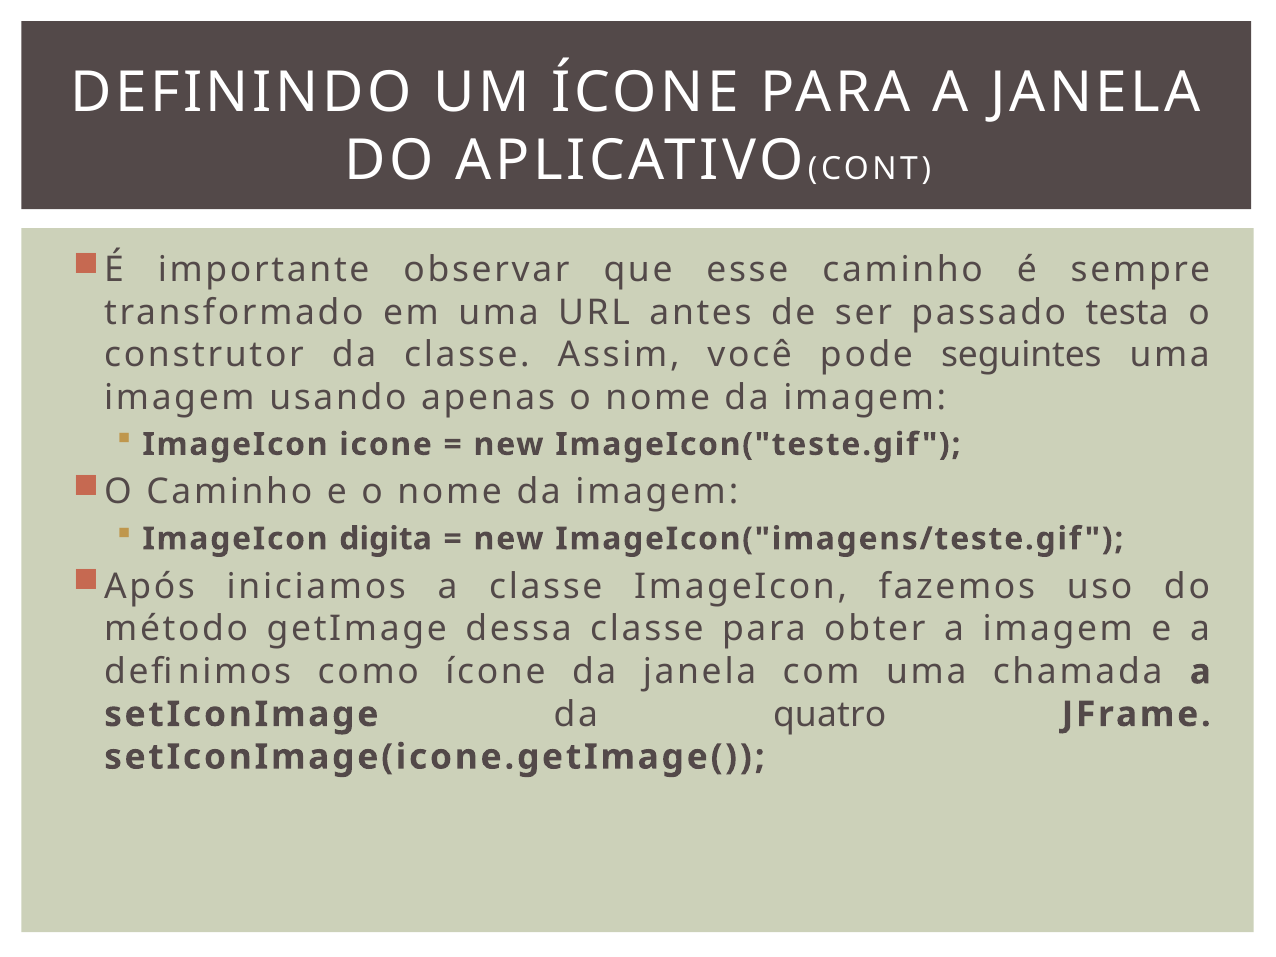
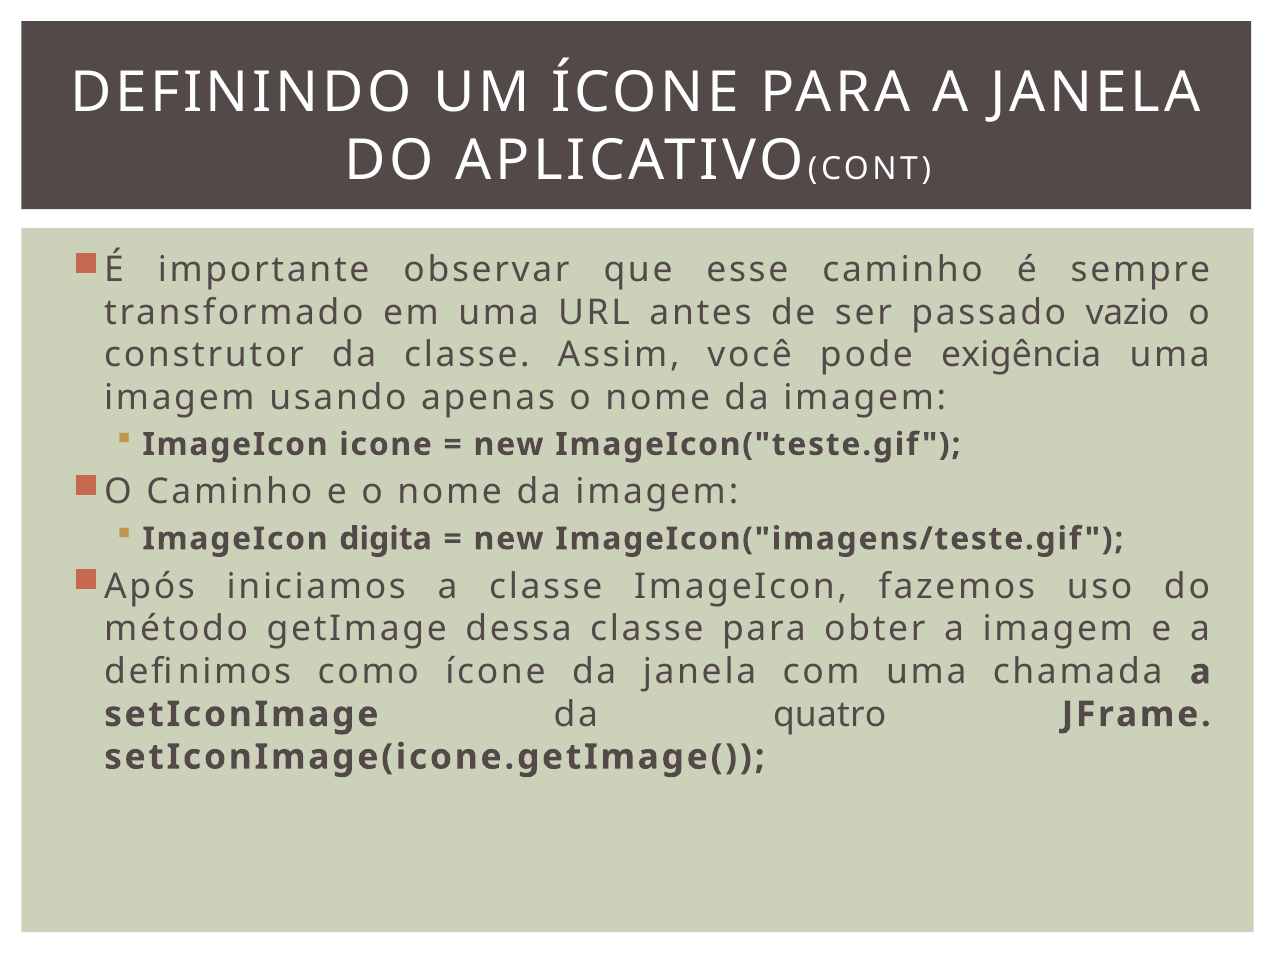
testa: testa -> vazio (1128, 313)
seguintes: seguintes -> exigência (1021, 355)
